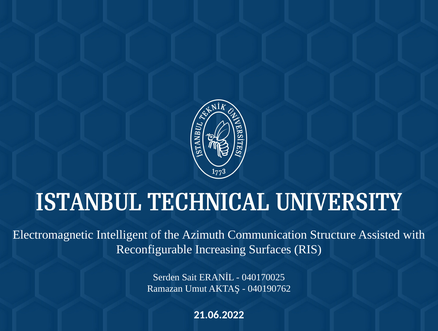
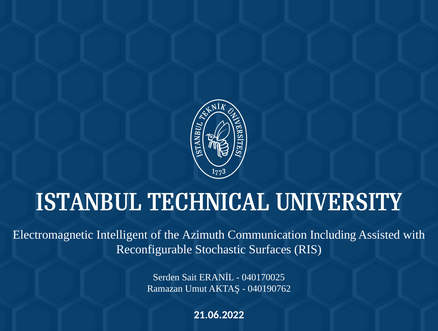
Structure: Structure -> Including (333, 235)
Increasing: Increasing -> Stochastic (220, 250)
